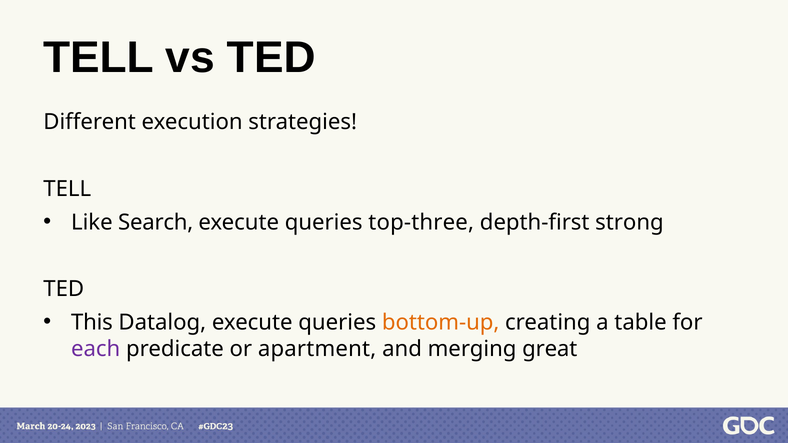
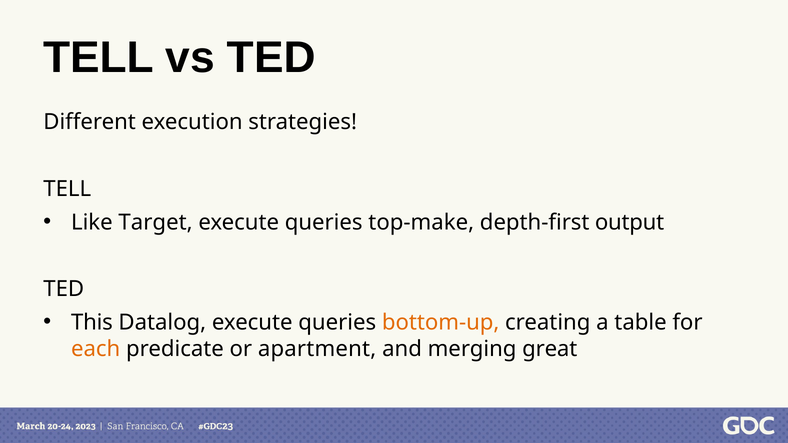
Search: Search -> Target (156, 222)
top-three: top-three -> top-make (421, 222)
strong: strong -> output (630, 222)
each colour: purple -> orange (96, 349)
